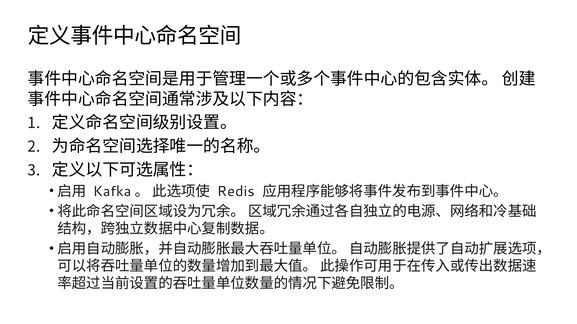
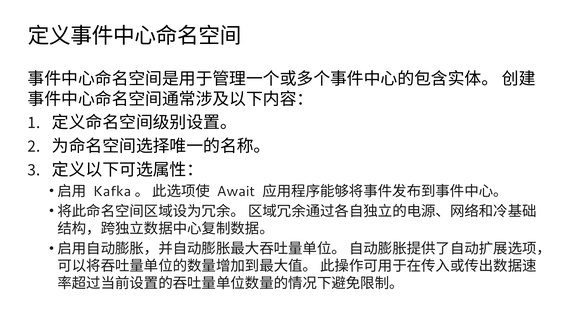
Redis: Redis -> Await (236, 192)
